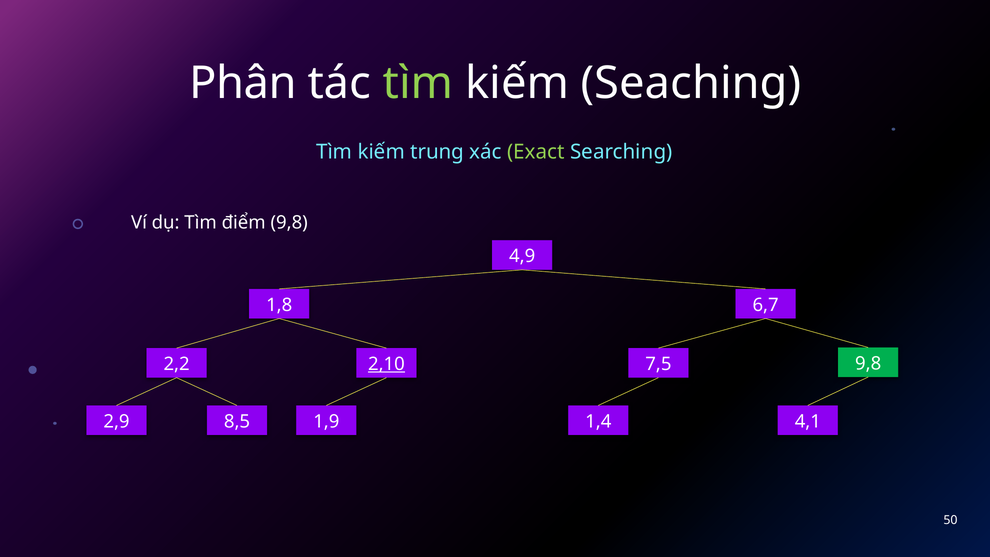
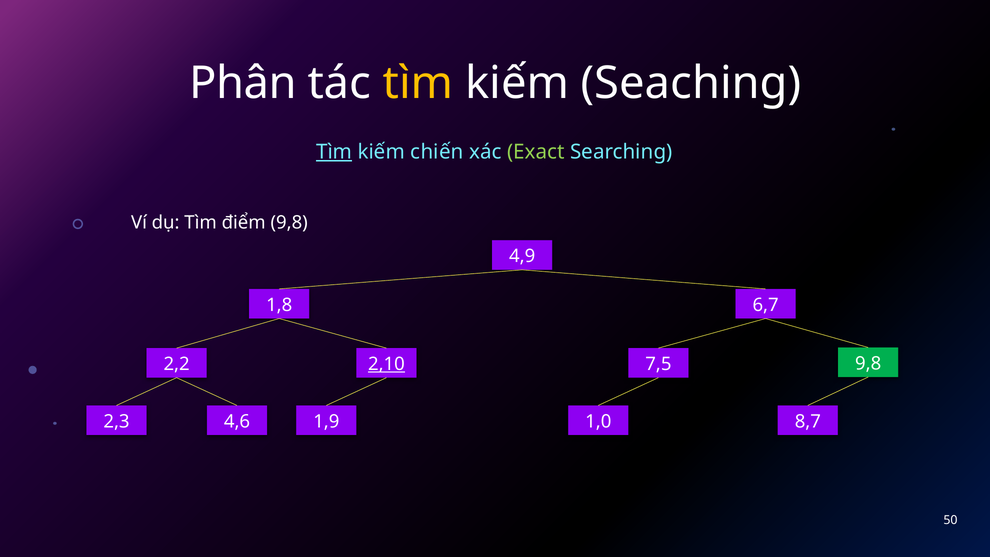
tìm colour: light green -> yellow (418, 83)
Tìm underline: none -> present (334, 152)
trung: trung -> chiến (437, 152)
2,9: 2,9 -> 2,3 (117, 421)
8,5: 8,5 -> 4,6 (237, 421)
1,4: 1,4 -> 1,0 (598, 421)
4,1: 4,1 -> 8,7 (808, 421)
